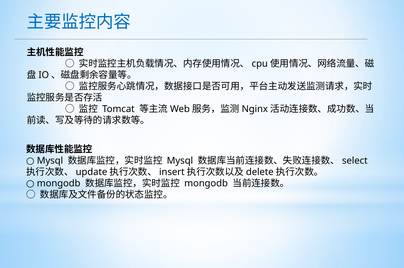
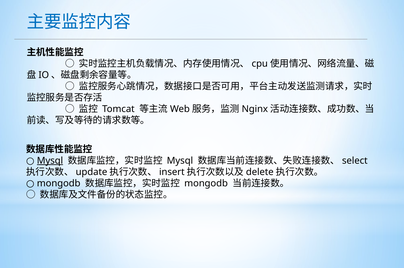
Mysql underline: none -> present (50, 161)
